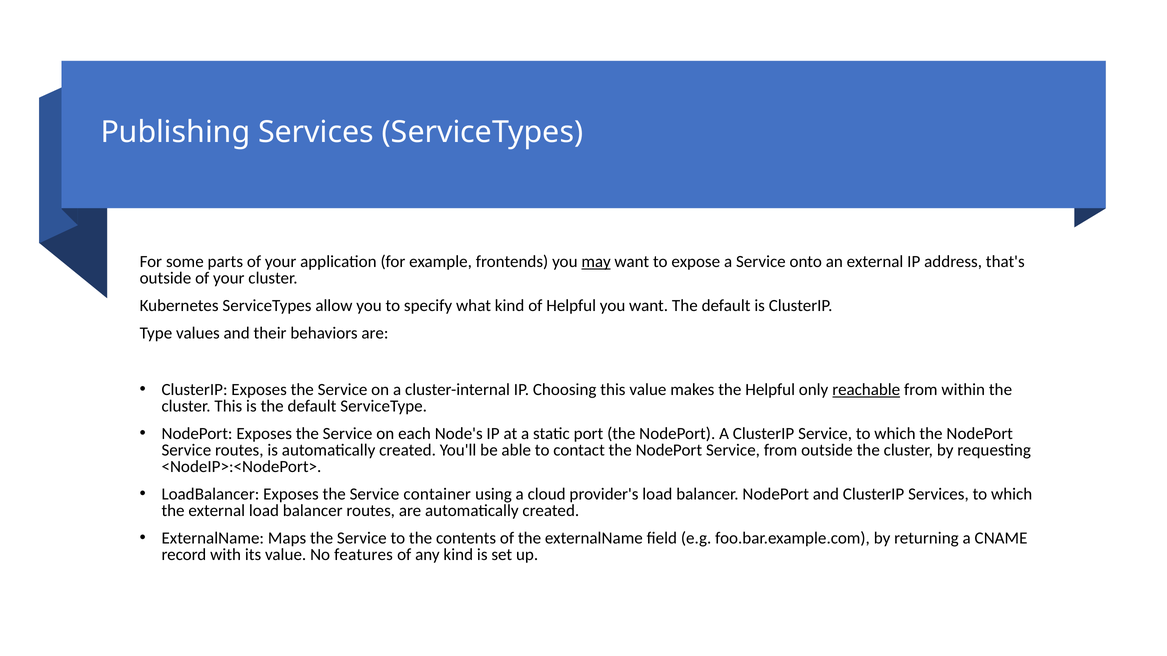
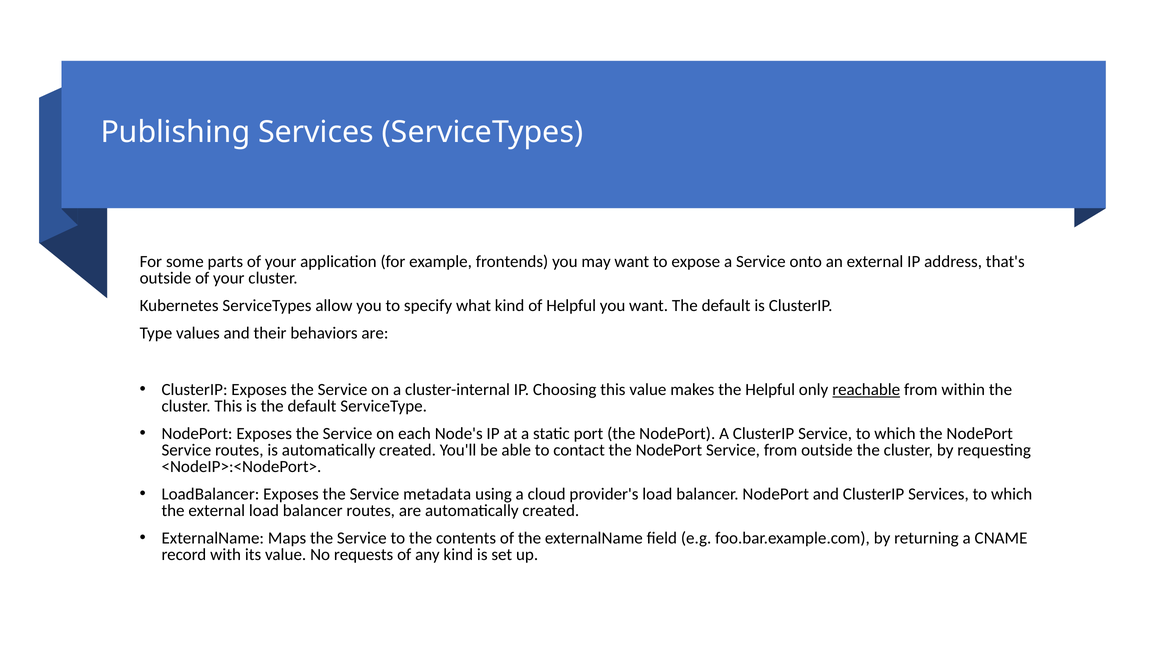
may underline: present -> none (596, 262)
container: container -> metadata (437, 495)
features: features -> requests (364, 555)
